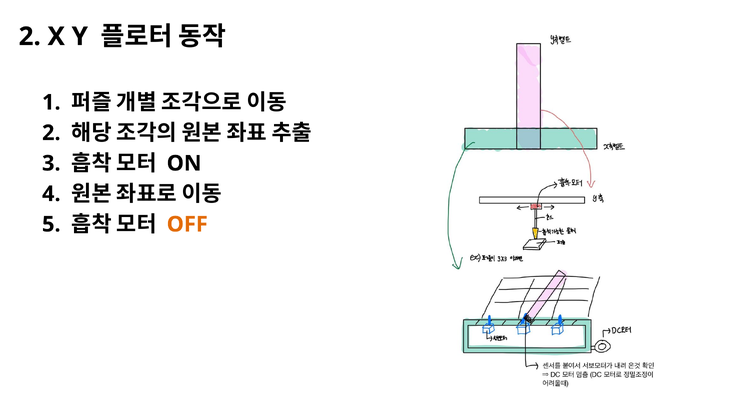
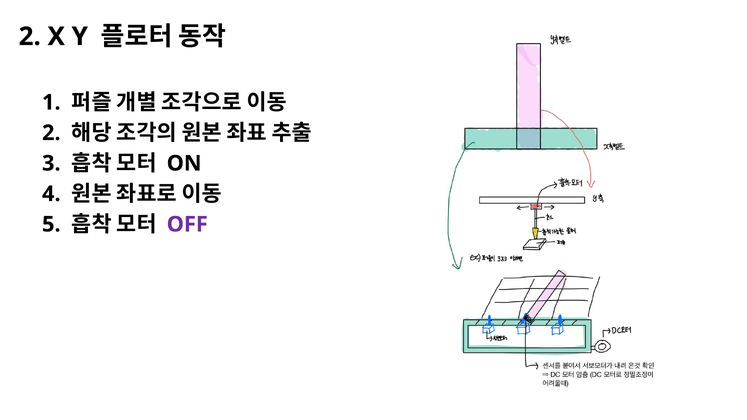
OFF colour: orange -> purple (187, 224)
